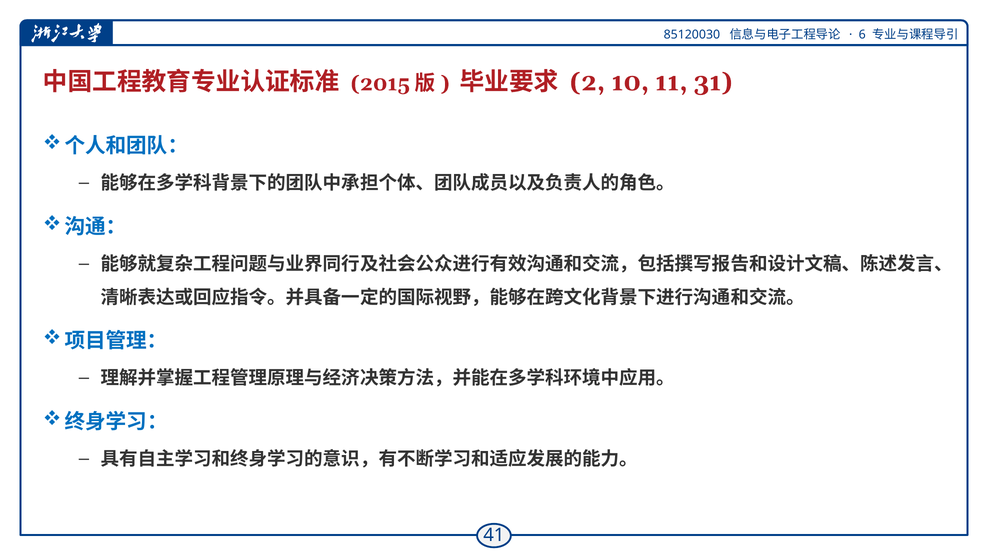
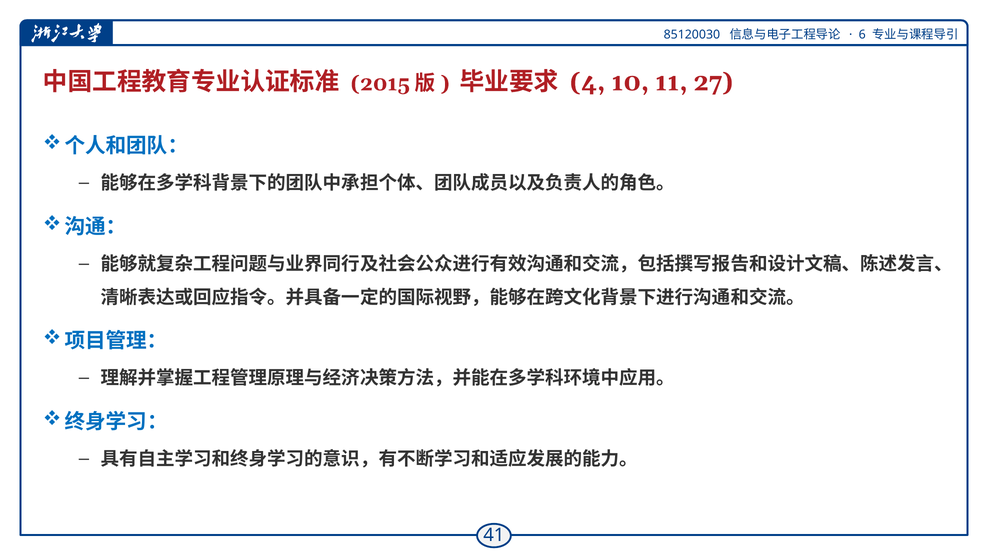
2: 2 -> 4 (588, 82)
31: 31 -> 27 (713, 82)
